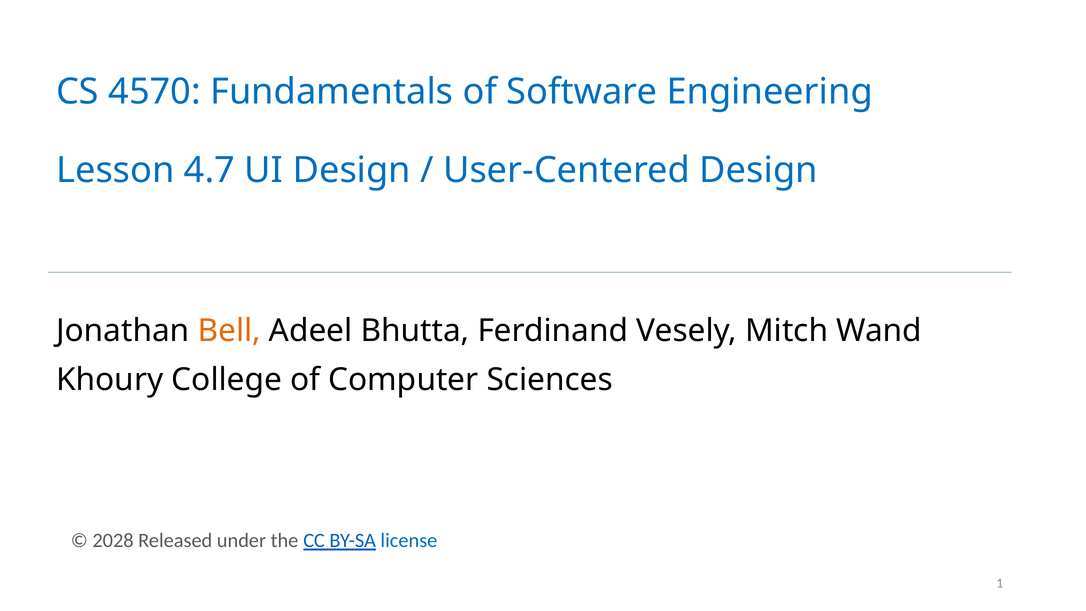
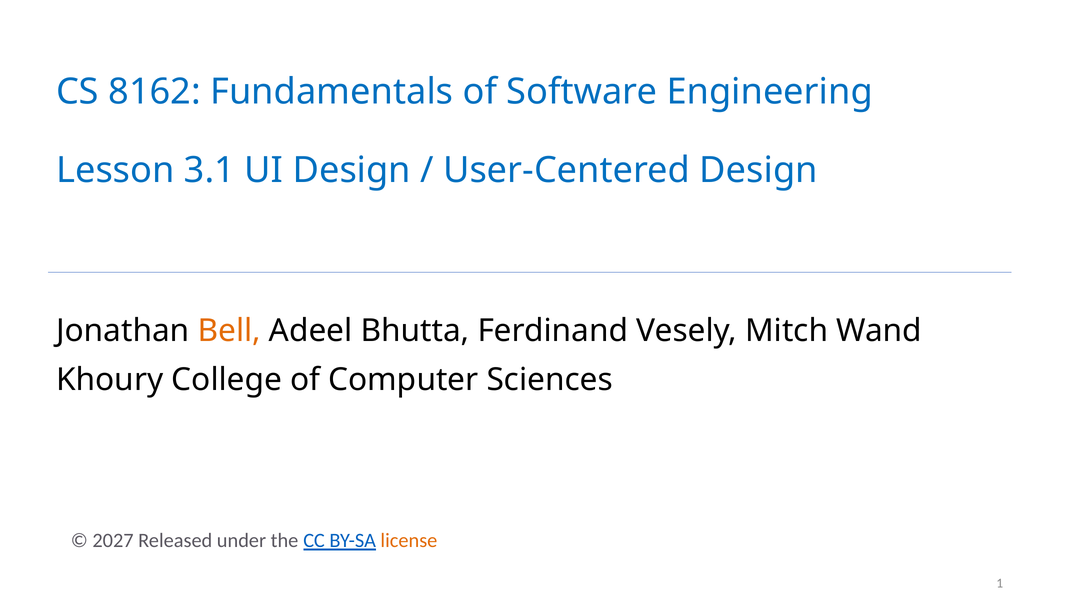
4570: 4570 -> 8162 (155, 92)
4.7: 4.7 -> 3.1 (209, 170)
2028: 2028 -> 2027 (113, 540)
license colour: blue -> orange (409, 540)
